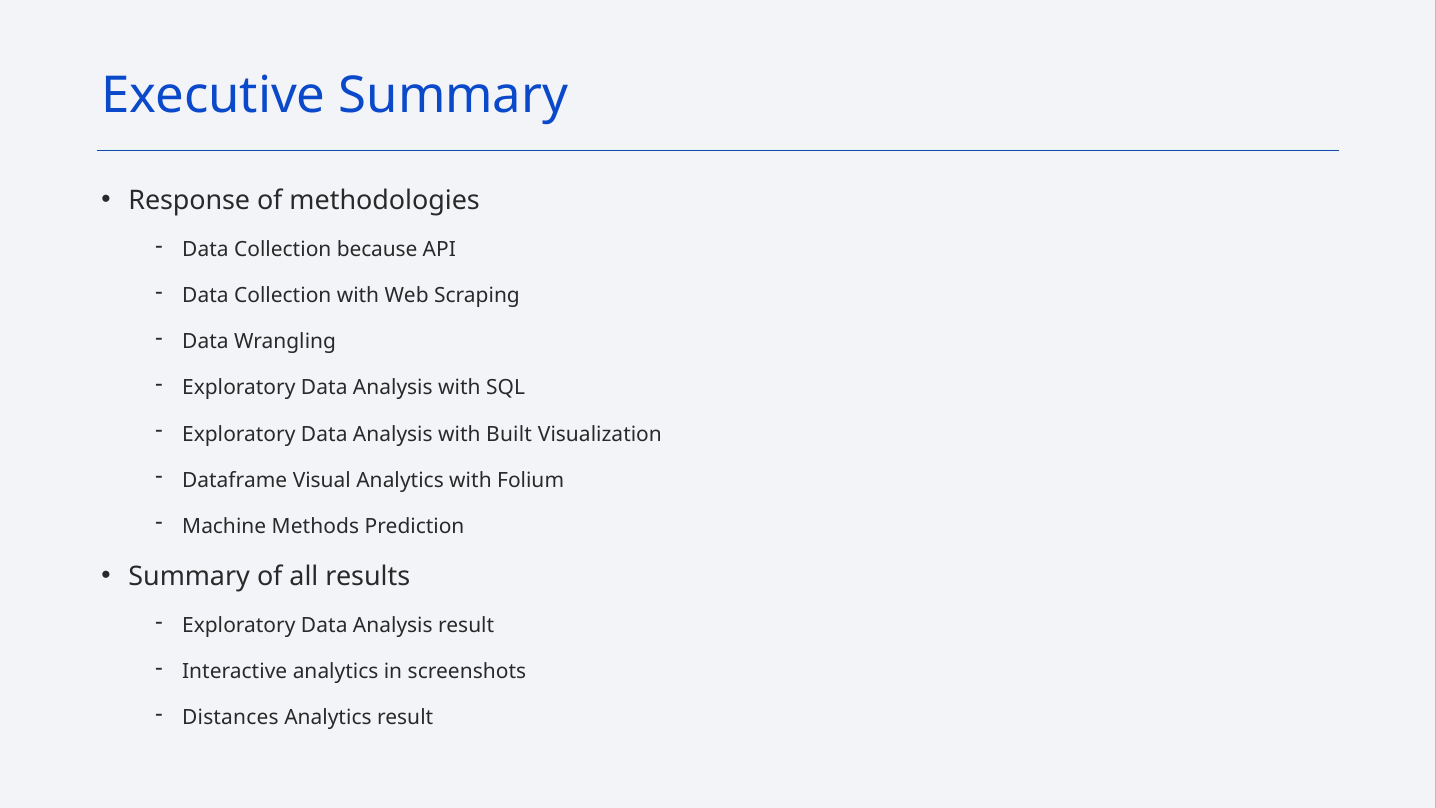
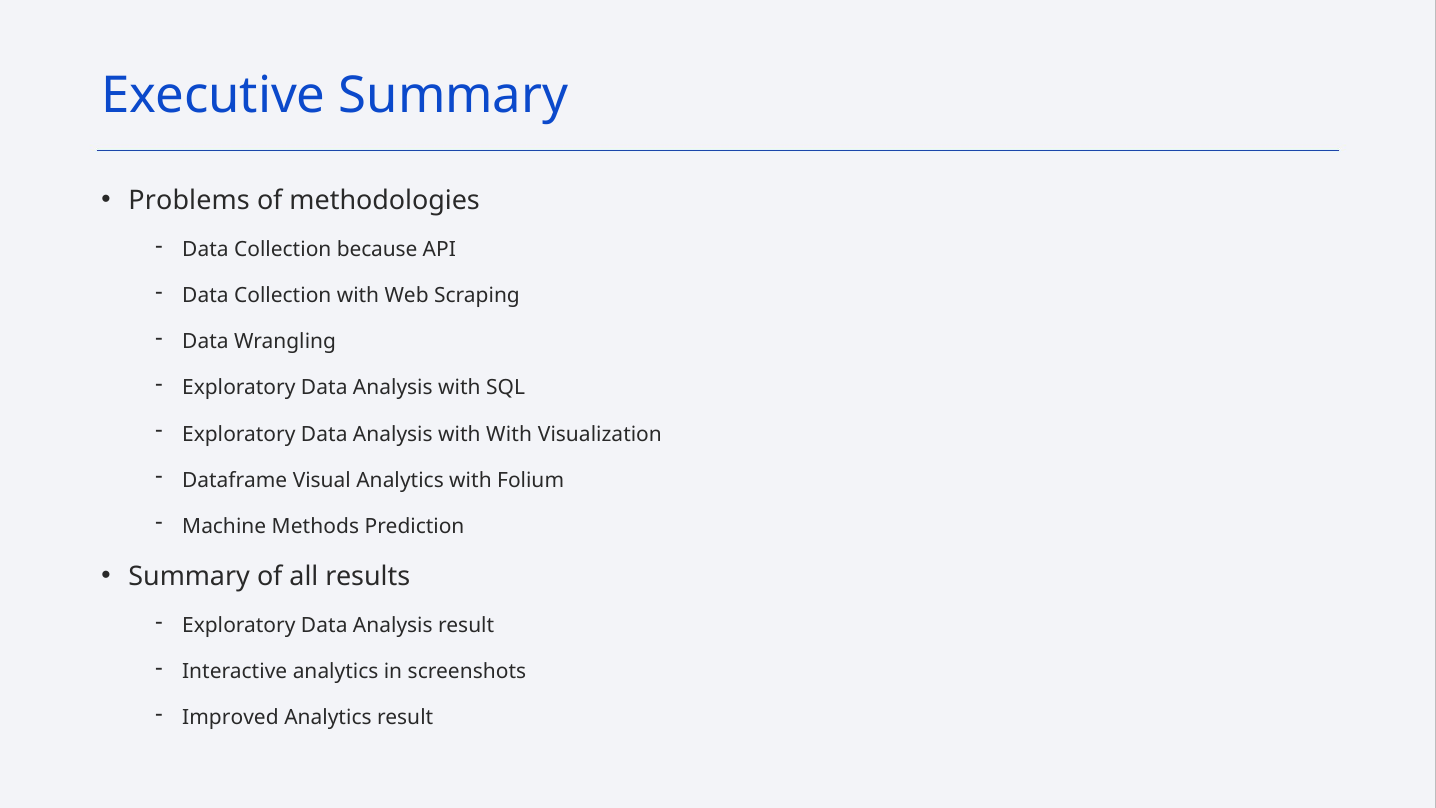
Response: Response -> Problems (189, 200)
with Built: Built -> With (509, 434)
Distances: Distances -> Improved (230, 718)
